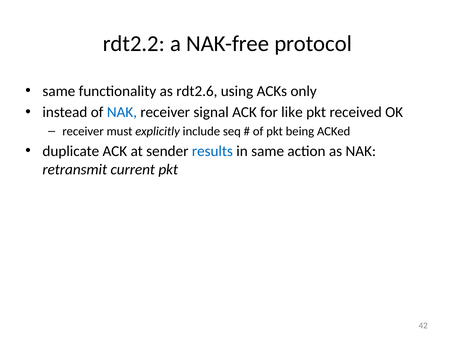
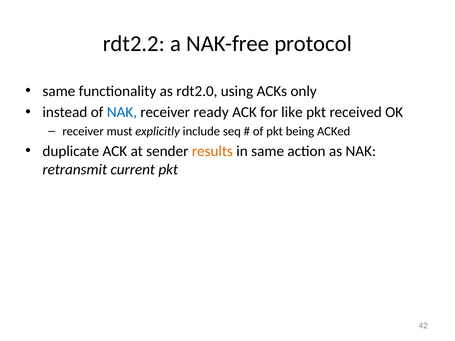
rdt2.6: rdt2.6 -> rdt2.0 (197, 91)
signal: signal -> ready (211, 112)
results colour: blue -> orange (212, 151)
